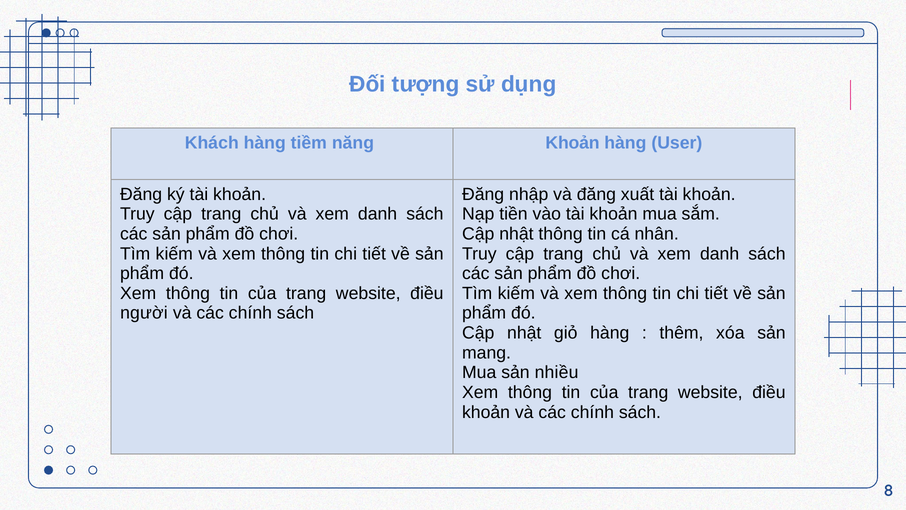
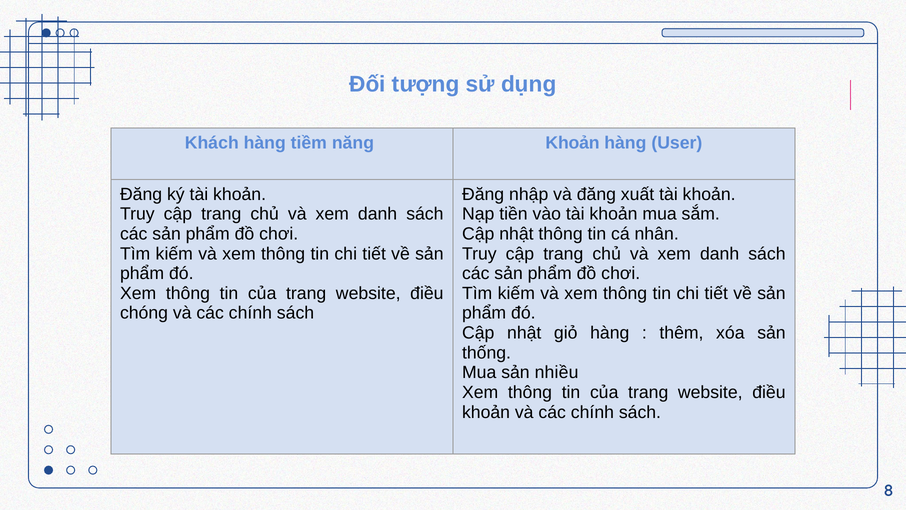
người: người -> chóng (144, 313)
mang: mang -> thống (487, 353)
